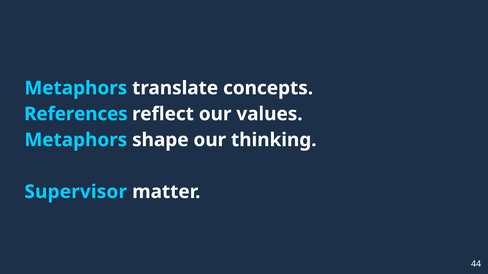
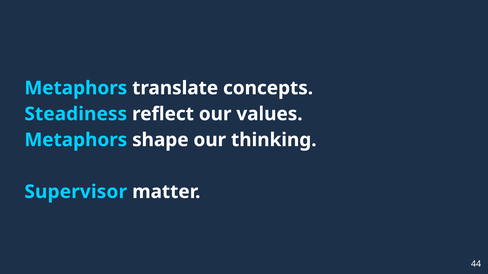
References: References -> Steadiness (76, 114)
